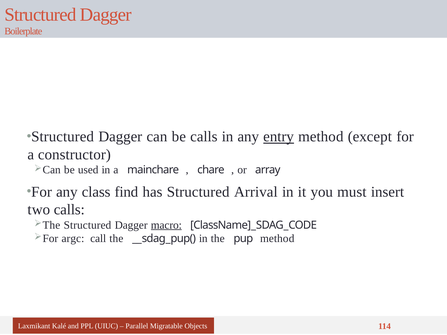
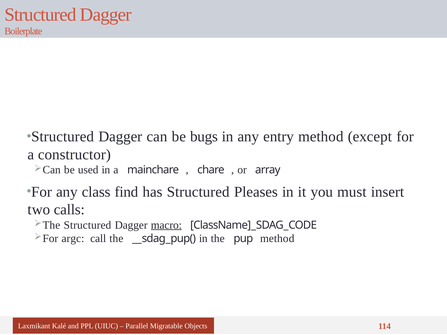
be calls: calls -> bugs (204, 137)
entry underline: present -> none (279, 137)
Arrival: Arrival -> Pleases (256, 192)
